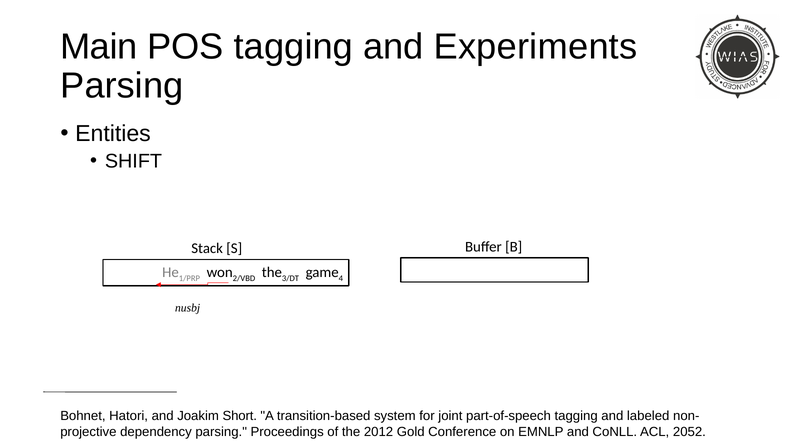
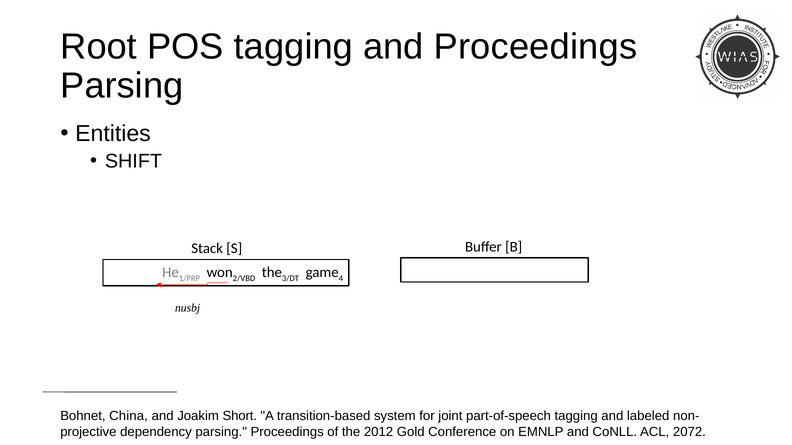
Main: Main -> Root (99, 47)
and Experiments: Experiments -> Proceedings (536, 47)
Hatori: Hatori -> China (129, 416)
2052: 2052 -> 2072 (689, 432)
